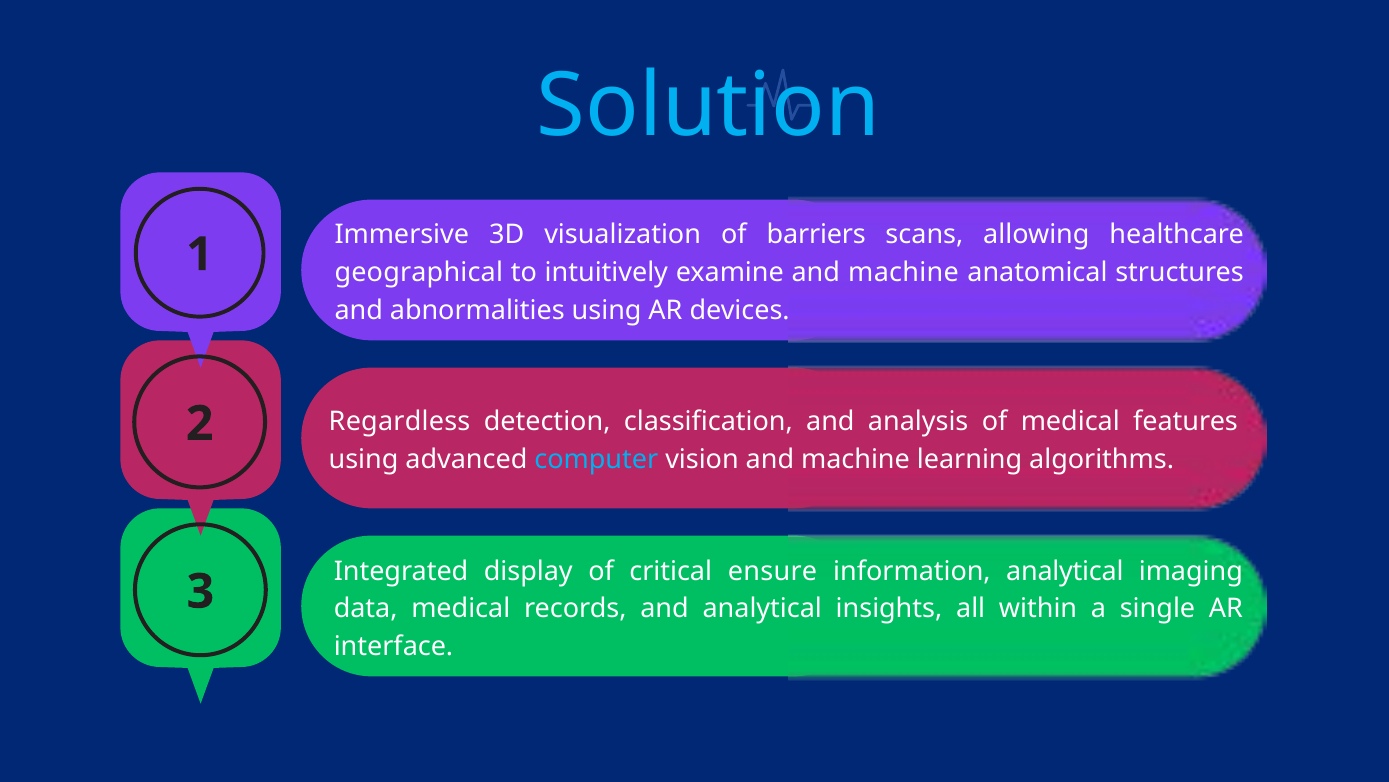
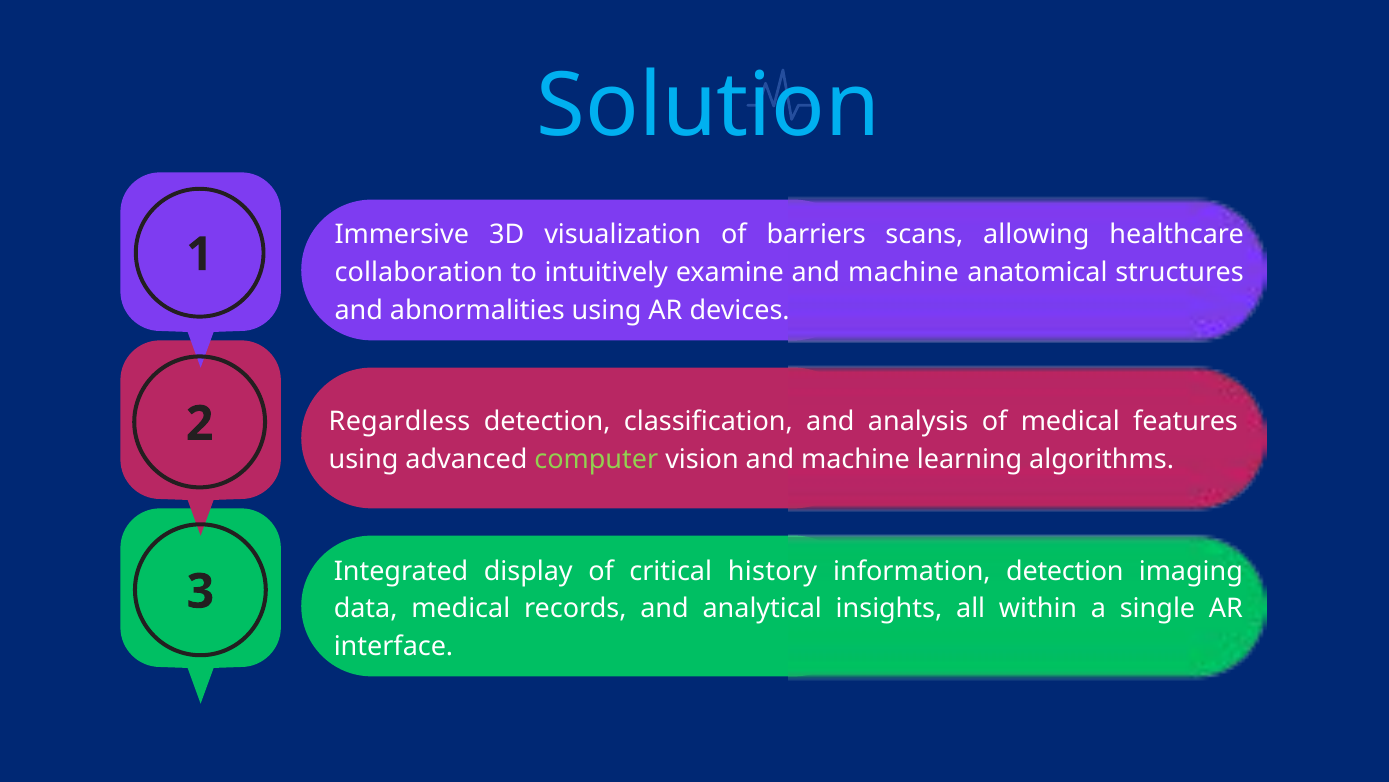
geographical: geographical -> collaboration (419, 273)
computer colour: light blue -> light green (596, 459)
ensure: ensure -> history (773, 571)
information analytical: analytical -> detection (1065, 571)
